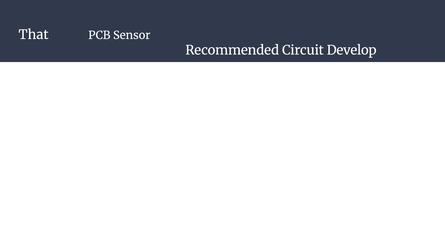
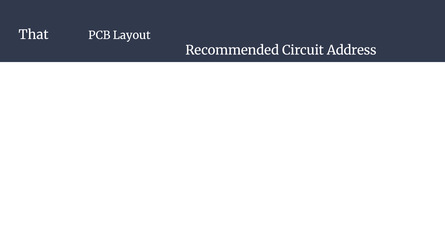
Sensor: Sensor -> Layout (132, 35)
Develop: Develop -> Address (352, 50)
